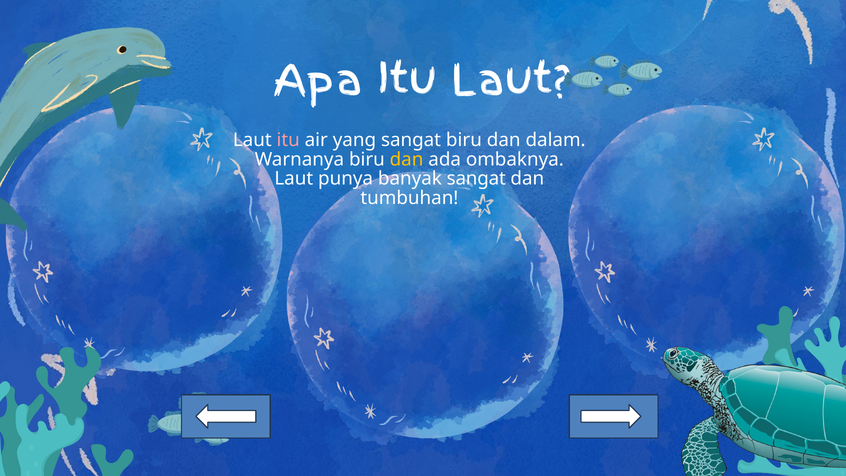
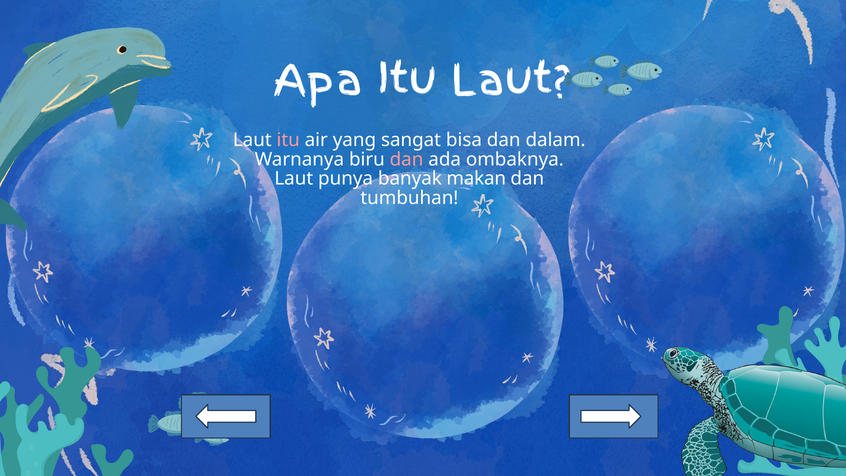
sangat biru: biru -> bisa (464, 140)
dan colour: yellow -> pink (407, 159)
banyak sangat: sangat -> makan (476, 179)
